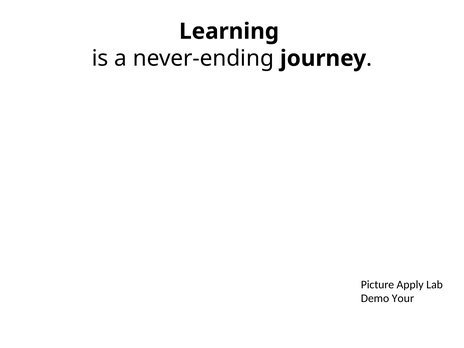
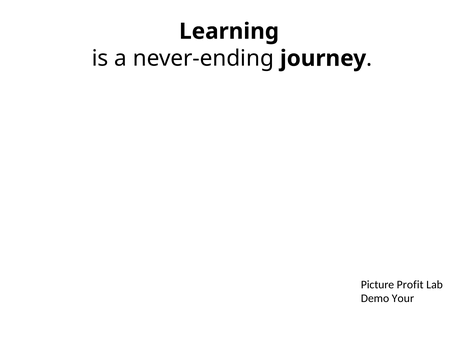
Apply: Apply -> Profit (410, 285)
